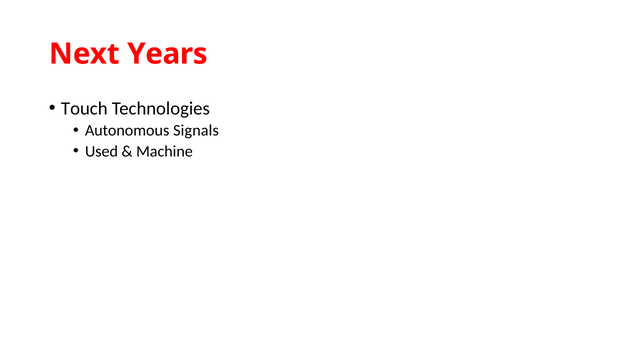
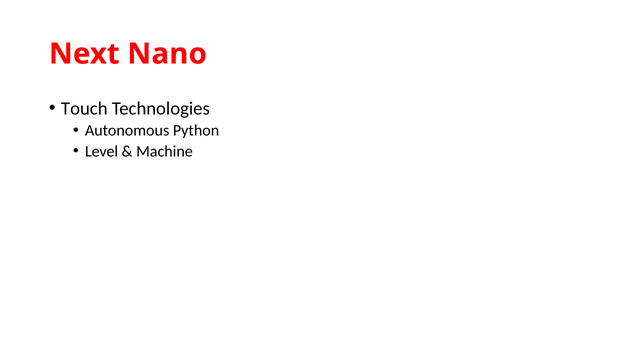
Years: Years -> Nano (167, 54)
Signals: Signals -> Python (196, 131)
Used: Used -> Level (102, 151)
